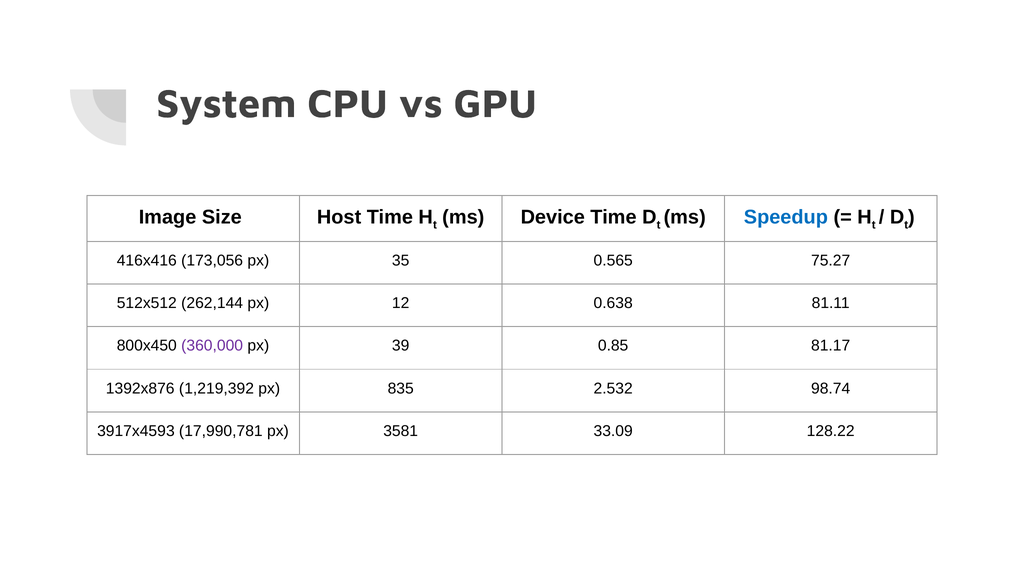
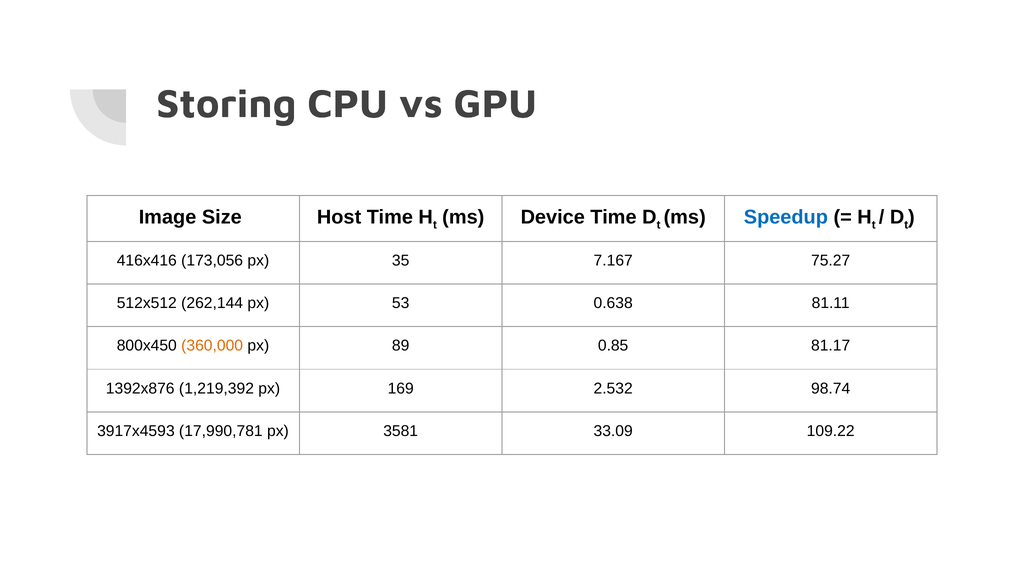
System: System -> Storing (226, 104)
0.565: 0.565 -> 7.167 (613, 261)
12: 12 -> 53 (401, 303)
360,000 colour: purple -> orange (212, 346)
39: 39 -> 89 (401, 346)
835: 835 -> 169 (401, 388)
128.22: 128.22 -> 109.22 (831, 431)
